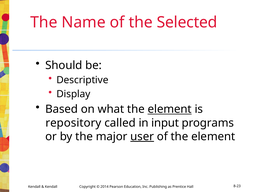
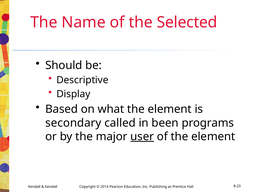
element underline: present -> none (170, 109)
repository: repository -> secondary (73, 123)
input: input -> been (165, 123)
